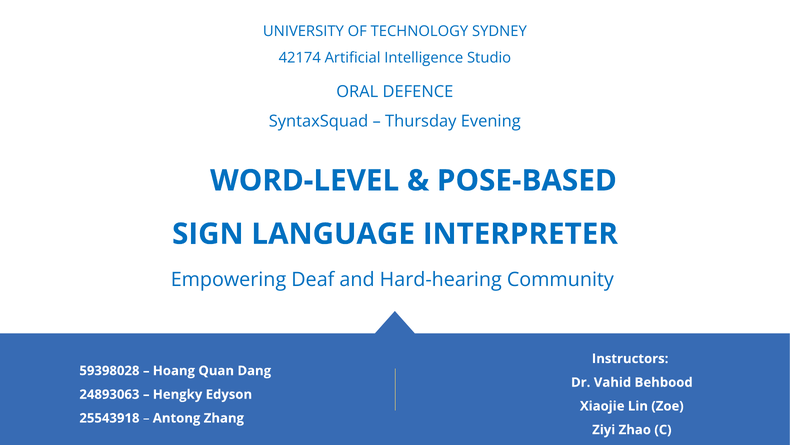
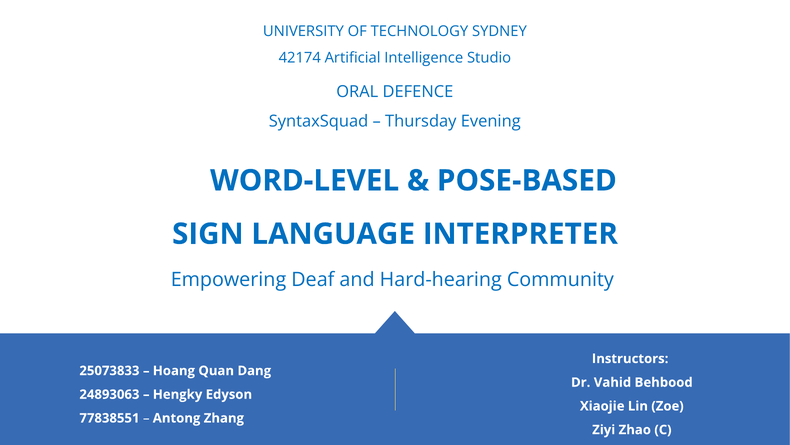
59398028: 59398028 -> 25073833 (109, 370)
25543918: 25543918 -> 77838551 (109, 418)
